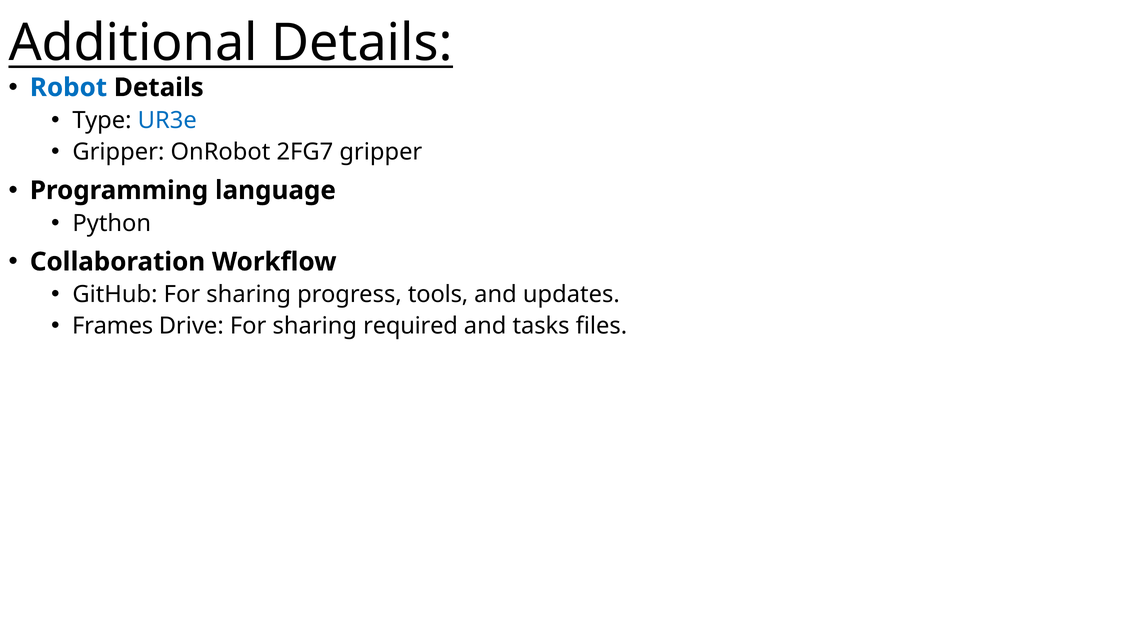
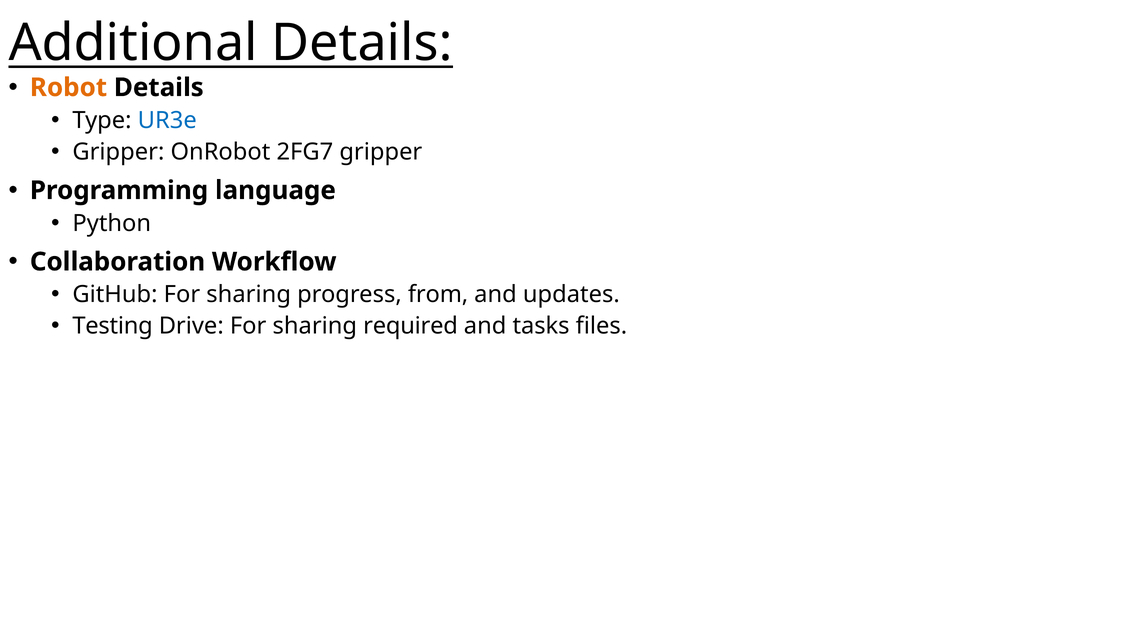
Robot colour: blue -> orange (68, 88)
tools: tools -> from (438, 295)
Frames: Frames -> Testing (113, 326)
